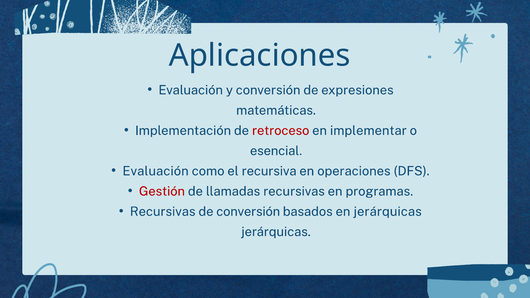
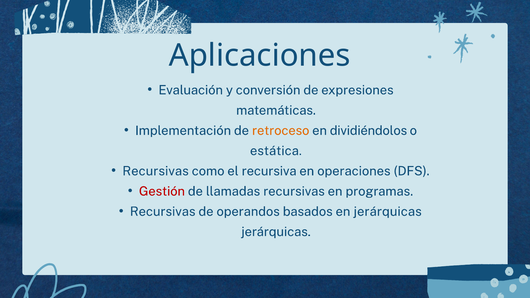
retroceso colour: red -> orange (281, 131)
implementar: implementar -> dividiéndolos (368, 131)
esencial: esencial -> estática (276, 151)
Evaluación: Evaluación -> Recursivas (156, 171)
de conversión: conversión -> operandos (248, 212)
